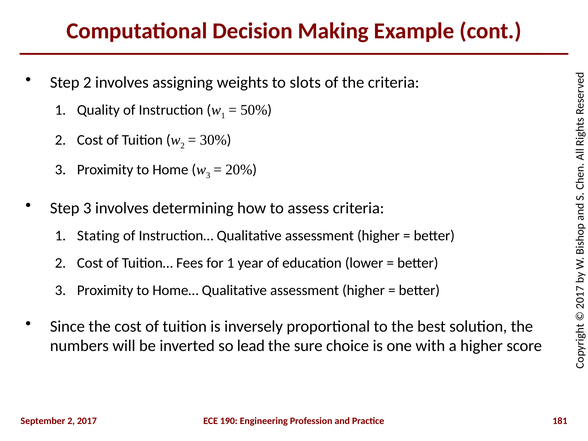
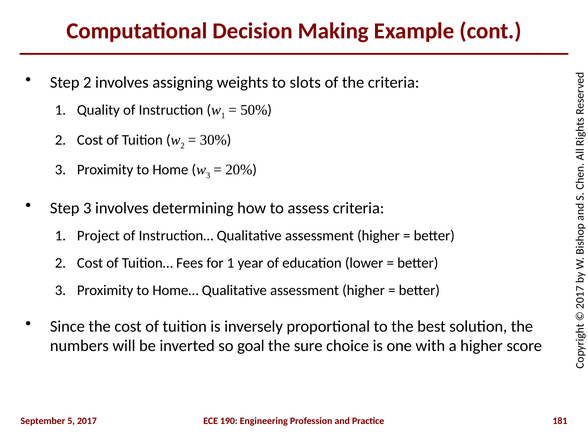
Stating: Stating -> Project (98, 235)
lead: lead -> goal (251, 346)
September 2: 2 -> 5 (71, 421)
